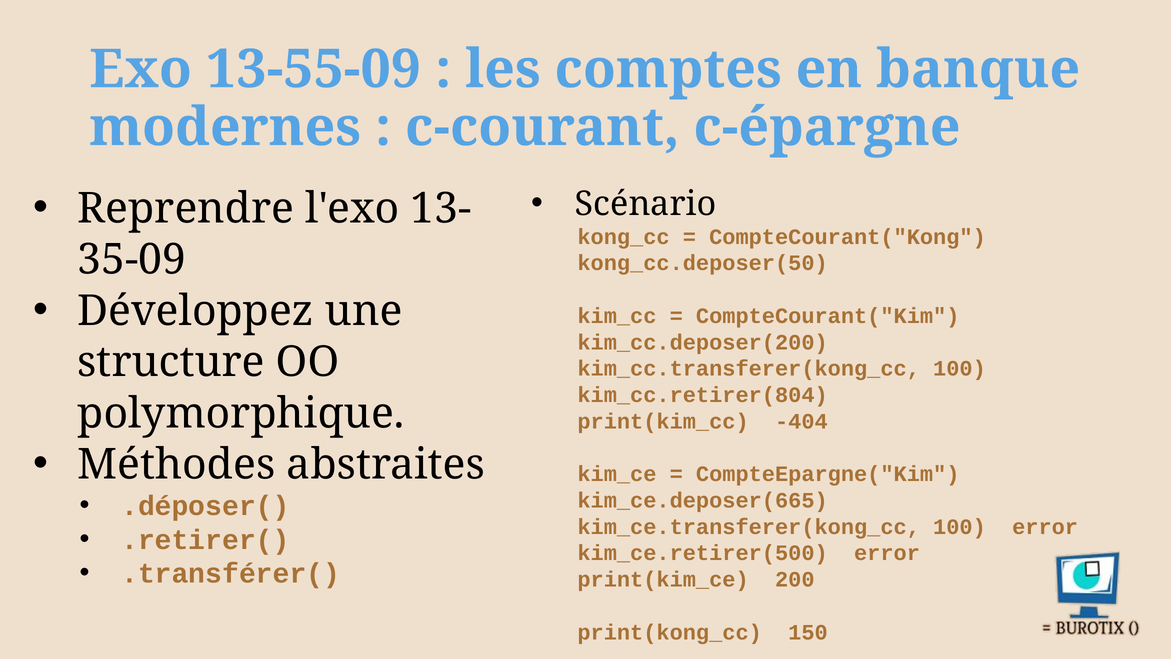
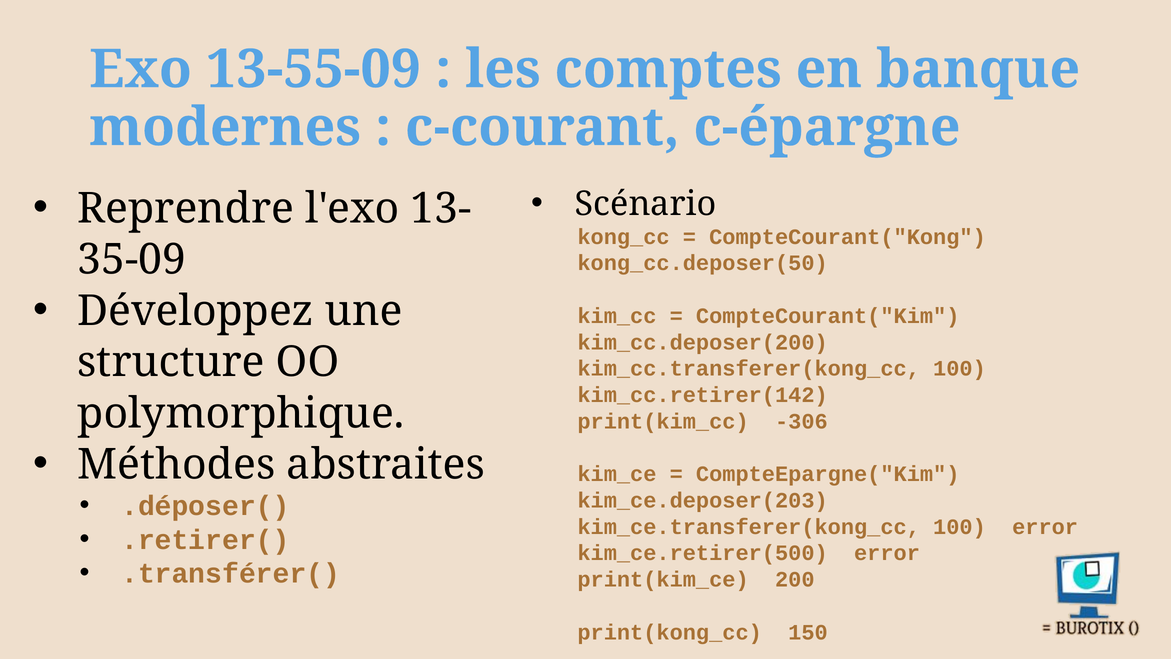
kim_cc.retirer(804: kim_cc.retirer(804 -> kim_cc.retirer(142 (703, 395)
-404: -404 -> -306 (801, 421)
kim_ce.deposer(665: kim_ce.deposer(665 -> kim_ce.deposer(203 (703, 500)
